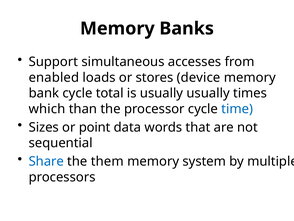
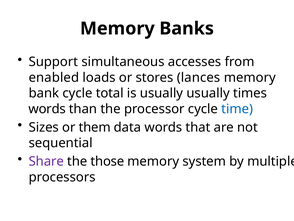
device: device -> lances (199, 77)
which: which -> words (47, 109)
point: point -> them (95, 127)
Share colour: blue -> purple (46, 161)
them: them -> those (107, 161)
